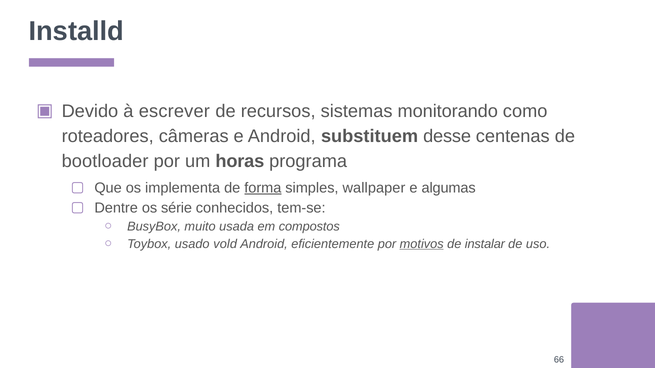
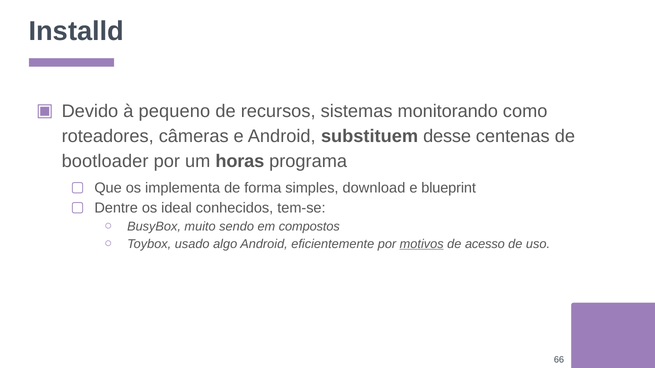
escrever: escrever -> pequeno (174, 111)
forma underline: present -> none (263, 188)
wallpaper: wallpaper -> download (374, 188)
algumas: algumas -> blueprint (449, 188)
série: série -> ideal (177, 208)
usada: usada -> sendo (237, 227)
vold: vold -> algo (225, 244)
instalar: instalar -> acesso (485, 244)
